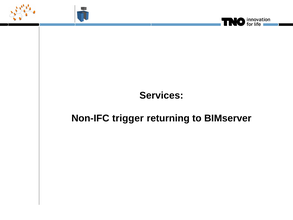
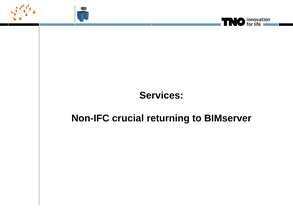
trigger: trigger -> crucial (128, 118)
